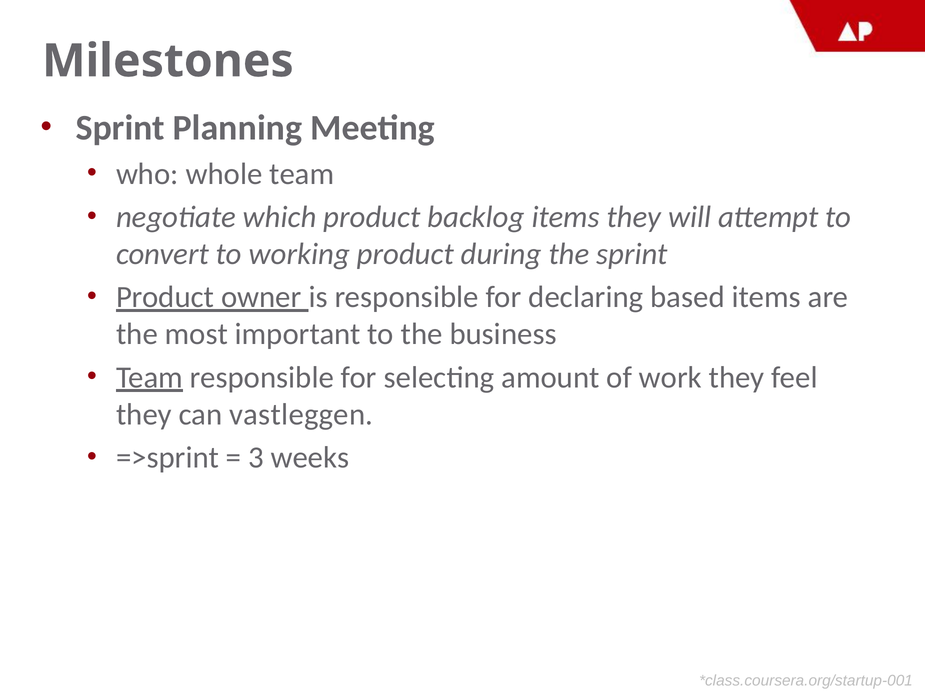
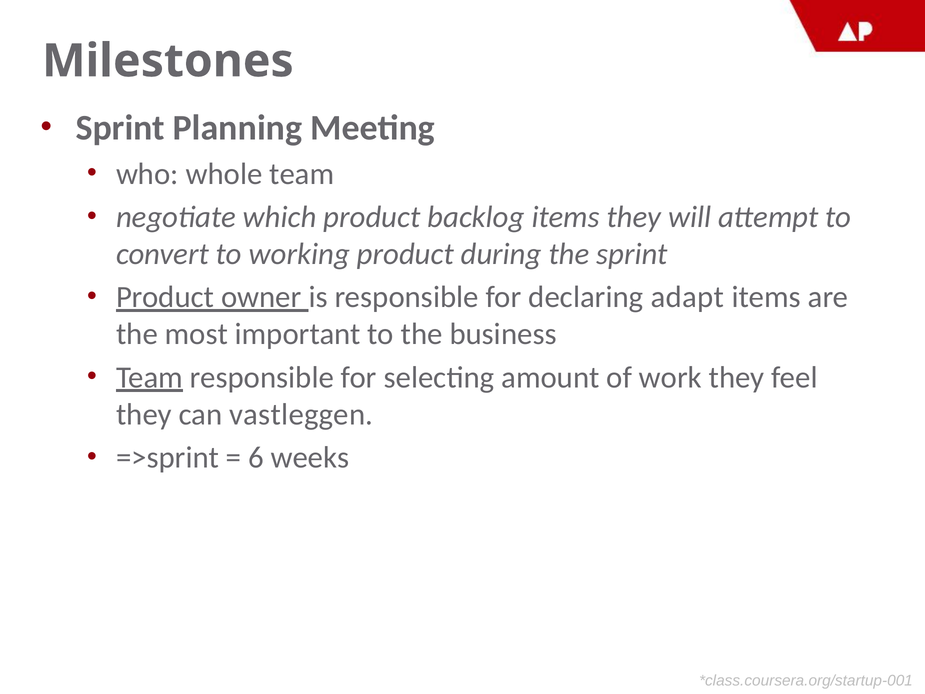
based: based -> adapt (687, 297)
3: 3 -> 6 (256, 457)
